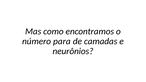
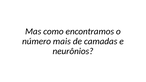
para: para -> mais (62, 41)
